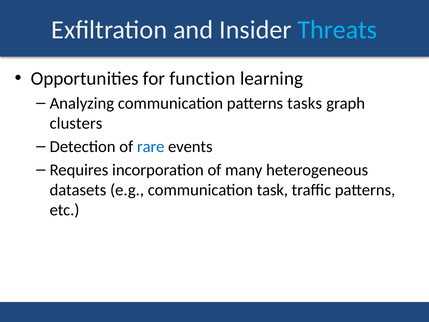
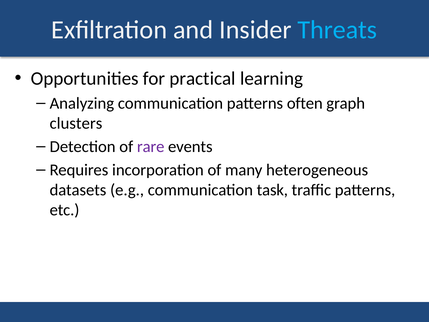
function: function -> practical (203, 78)
tasks: tasks -> often (305, 103)
rare colour: blue -> purple (151, 146)
